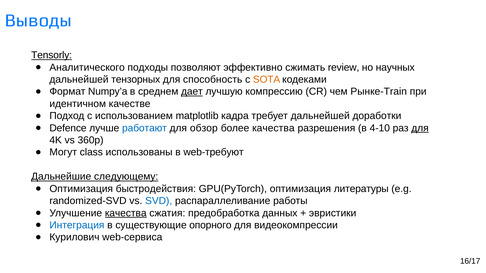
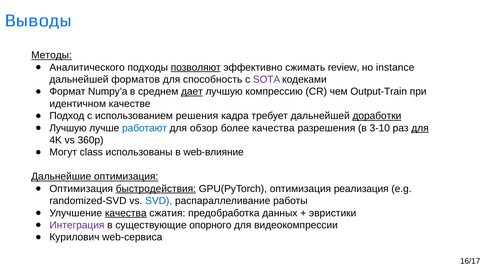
Tensorly: Tensorly -> Методы (52, 55)
позволяют underline: none -> present (196, 67)
научных: научных -> instance (395, 67)
тензорных: тензорных -> форматов (136, 80)
SOTA colour: orange -> purple (267, 80)
Рынке-Train: Рынке-Train -> Output-Train (379, 92)
matplotlib: matplotlib -> решения (197, 116)
доработки underline: none -> present (377, 116)
Defence: Defence -> Лучшую (68, 128)
4-10: 4-10 -> 3-10 (380, 128)
web-требуют: web-требуют -> web-влияние (214, 153)
Дальнейшие следующему: следующему -> оптимизация (126, 177)
быстродействия underline: none -> present (156, 189)
литературы: литературы -> реализация (361, 189)
Интеграция colour: blue -> purple (77, 225)
